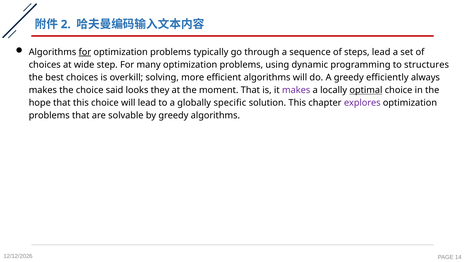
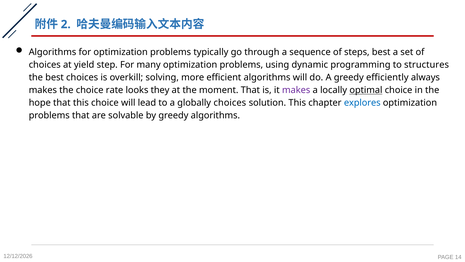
for underline: present -> none (85, 52)
steps lead: lead -> best (381, 52)
wide: wide -> yield (84, 65)
said: said -> rate (115, 90)
globally specific: specific -> choices (230, 103)
explores colour: purple -> blue (362, 103)
